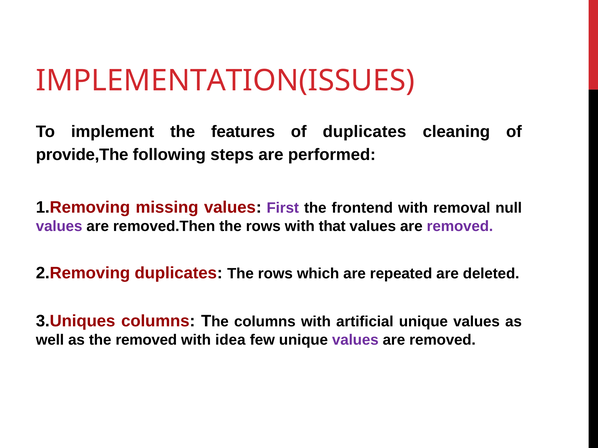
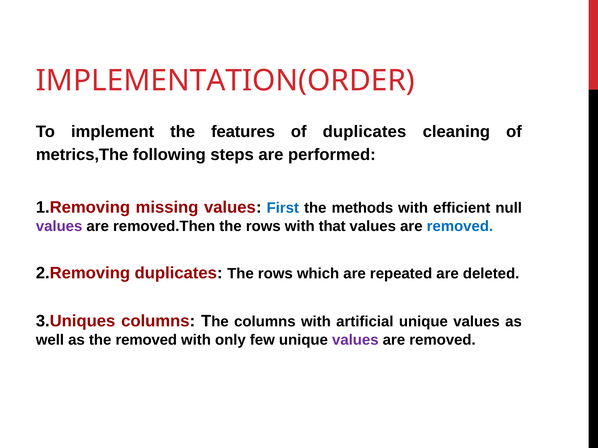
IMPLEMENTATION(ISSUES: IMPLEMENTATION(ISSUES -> IMPLEMENTATION(ORDER (225, 81)
provide,The: provide,The -> metrics,The (82, 155)
First colour: purple -> blue (283, 208)
frontend: frontend -> methods (362, 208)
removal: removal -> efficient (462, 208)
removed colour: purple -> blue (460, 226)
idea: idea -> only (230, 340)
